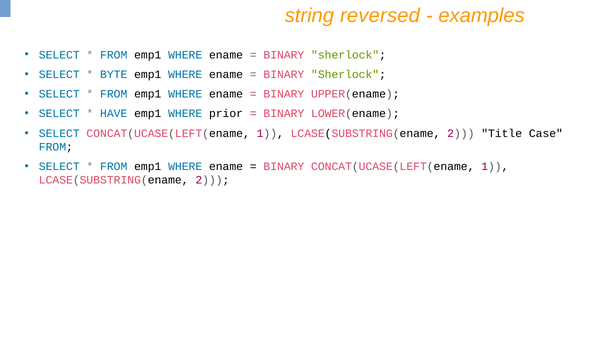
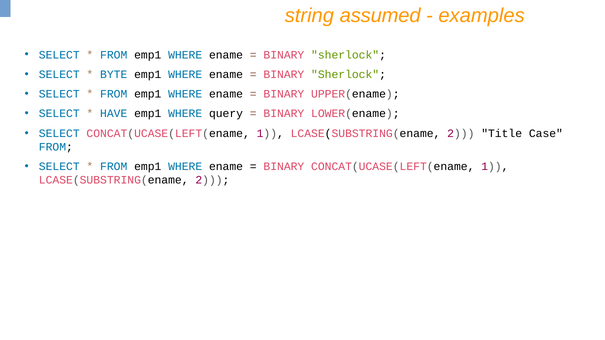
reversed: reversed -> assumed (380, 16)
prior: prior -> query (226, 114)
